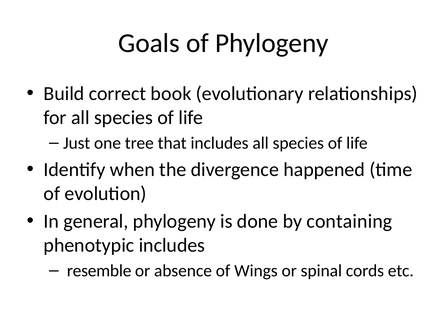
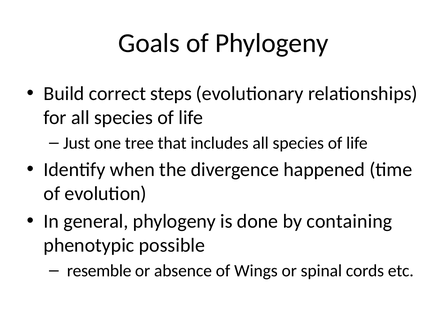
book: book -> steps (171, 94)
phenotypic includes: includes -> possible (172, 245)
